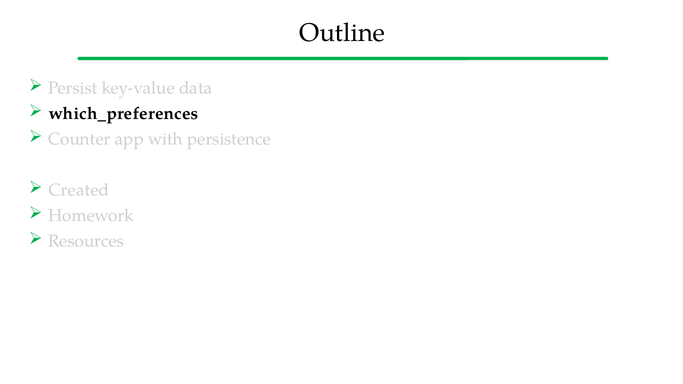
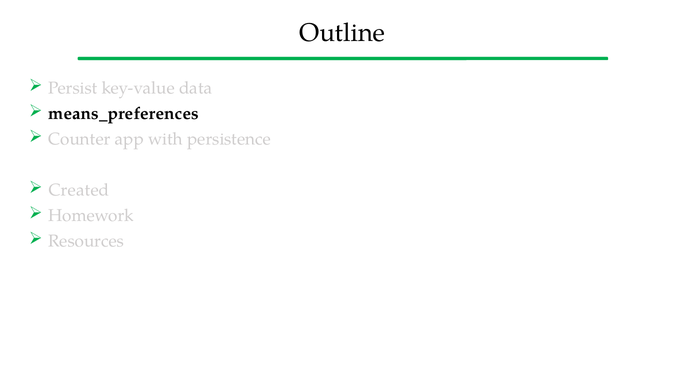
which_preferences: which_preferences -> means_preferences (124, 113)
